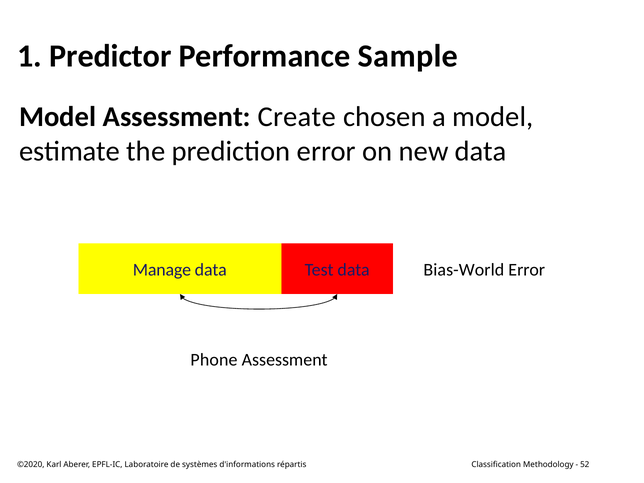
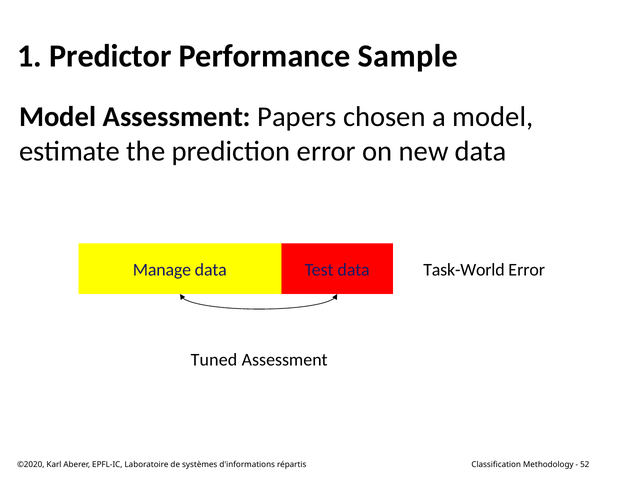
Create: Create -> Papers (297, 117)
Bias-World: Bias-World -> Task-World (464, 270)
Phone: Phone -> Tuned (214, 360)
